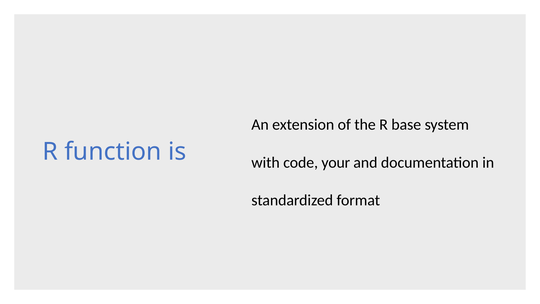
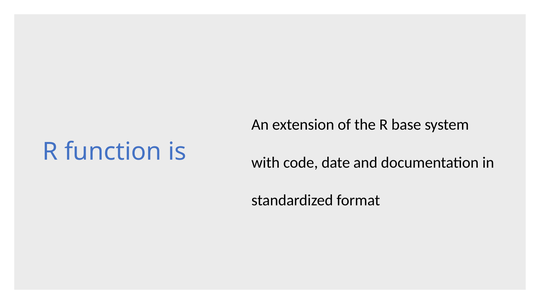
your: your -> date (336, 162)
